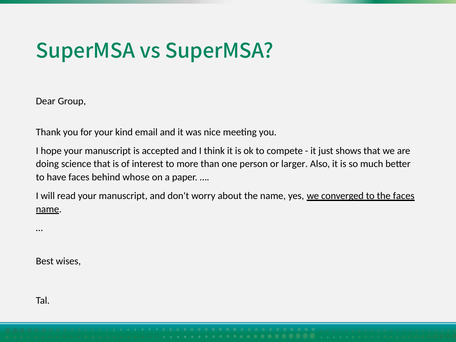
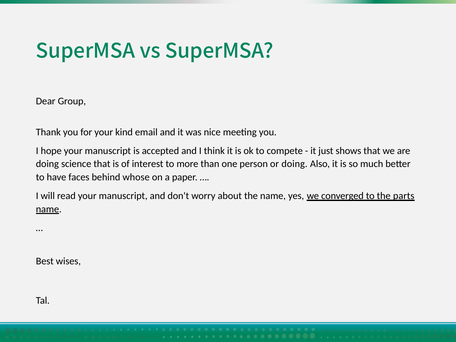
or larger: larger -> doing (294, 164)
the faces: faces -> parts (404, 196)
